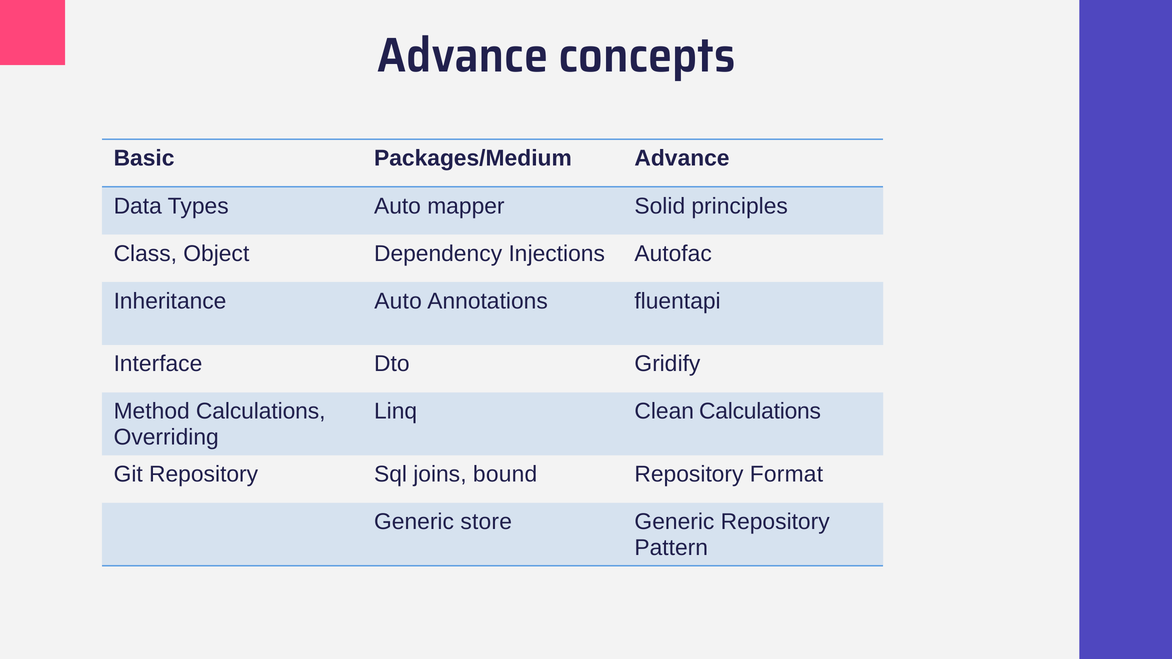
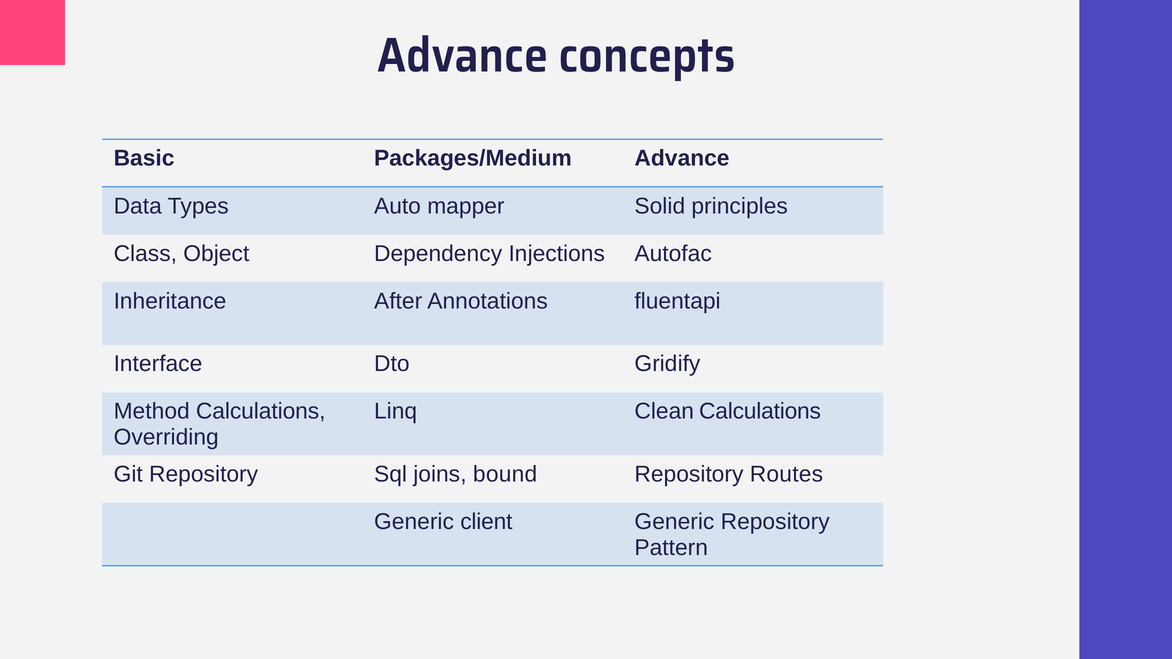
Inheritance Auto: Auto -> After (398, 301)
Format: Format -> Routes (786, 475)
store: store -> client (486, 522)
